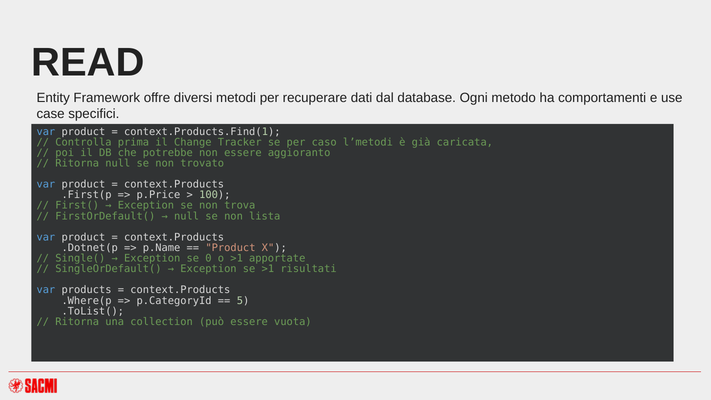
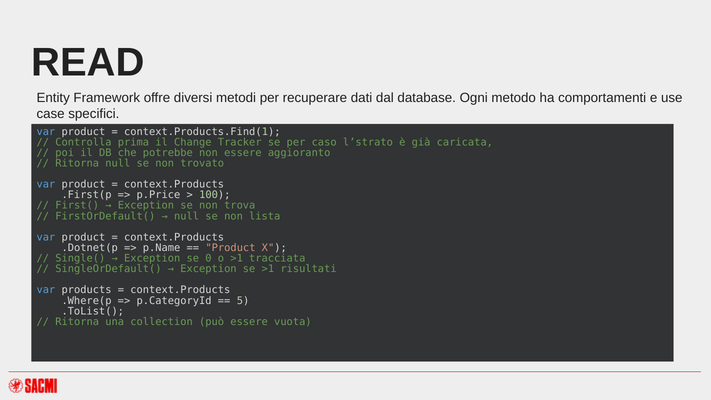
l’metodi: l’metodi -> l’strato (368, 142)
apportate: apportate -> tracciata (277, 258)
